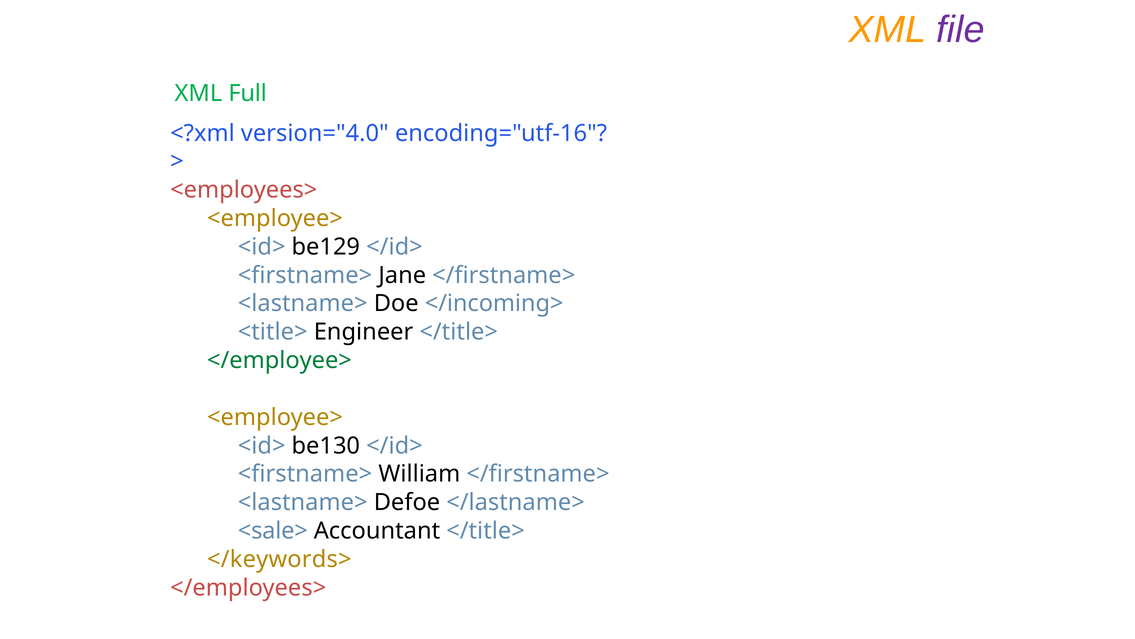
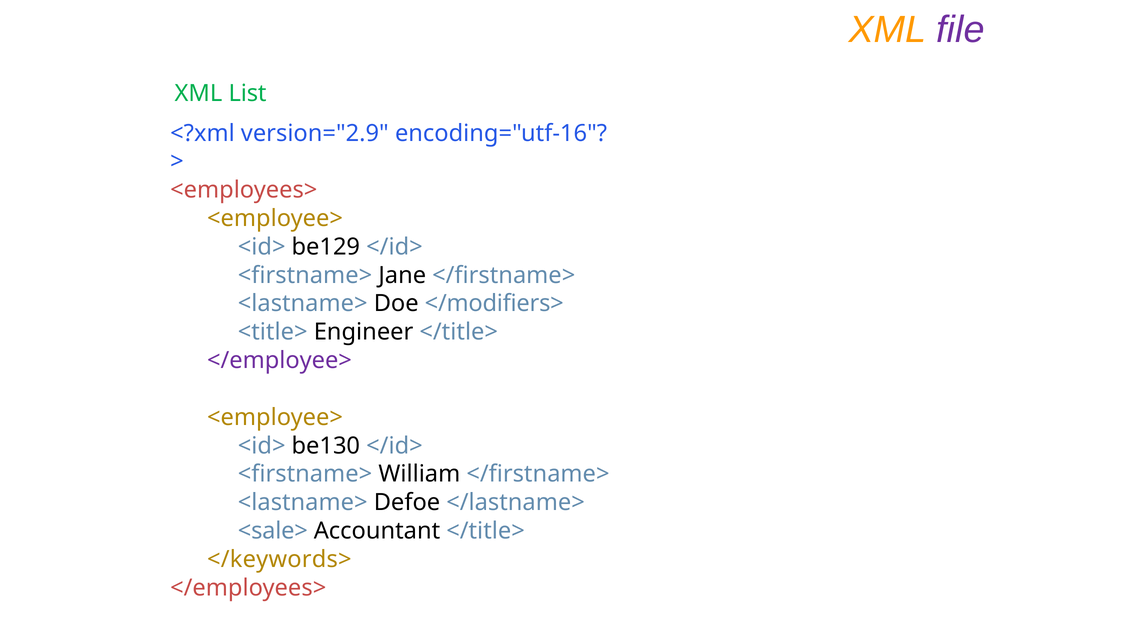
Full: Full -> List (248, 93)
version="4.0: version="4.0 -> version="2.9 (315, 133)
</incoming>: </incoming> -> </modifiers> (494, 303)
</employee> colour: green -> purple (279, 360)
